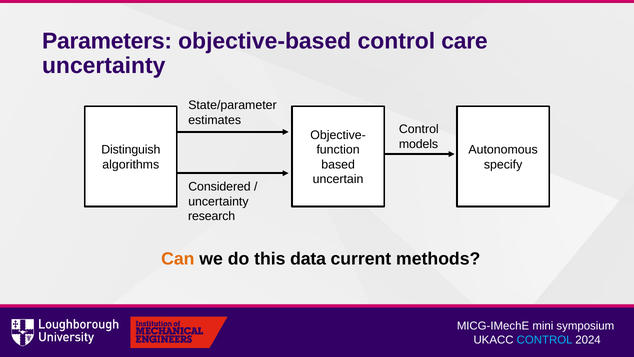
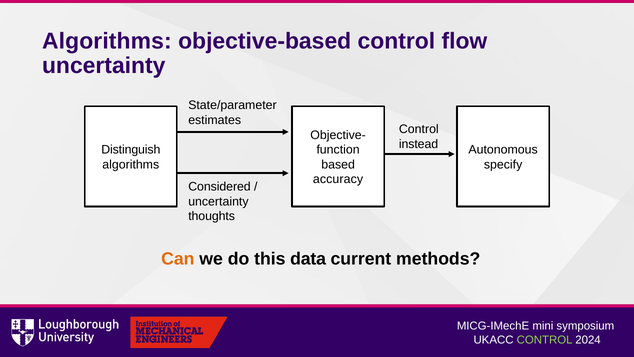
Parameters: Parameters -> Algorithms (107, 41)
care: care -> flow (464, 41)
models: models -> instead (419, 144)
uncertain: uncertain -> accuracy (338, 179)
research: research -> thoughts (212, 216)
CONTROL colour: light blue -> light green (545, 340)
